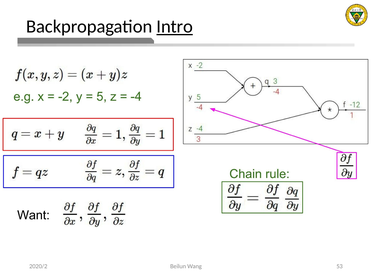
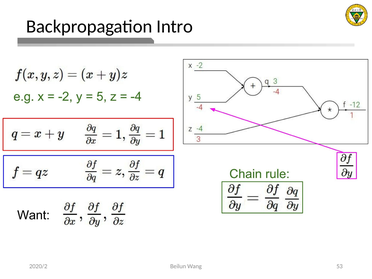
Intro underline: present -> none (175, 27)
